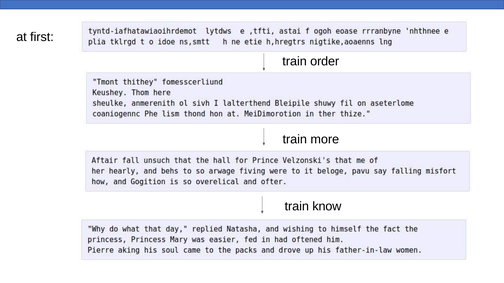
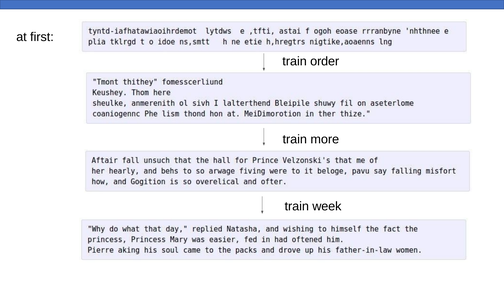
know: know -> week (327, 207)
